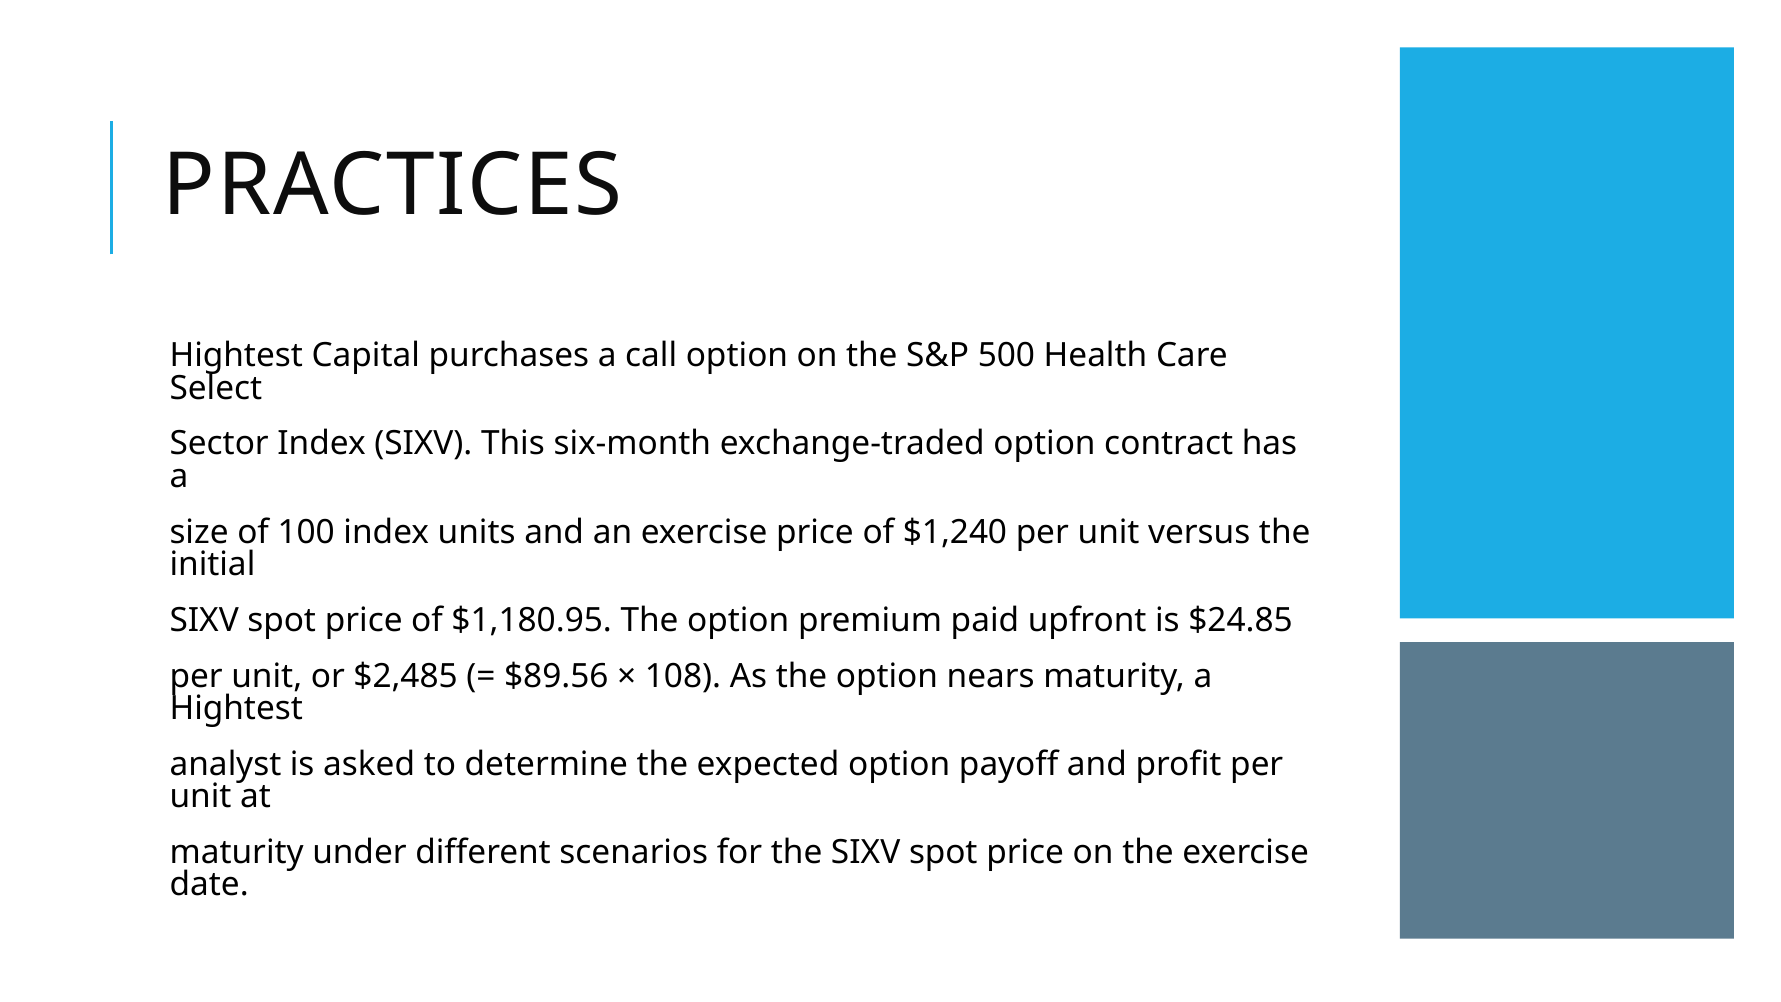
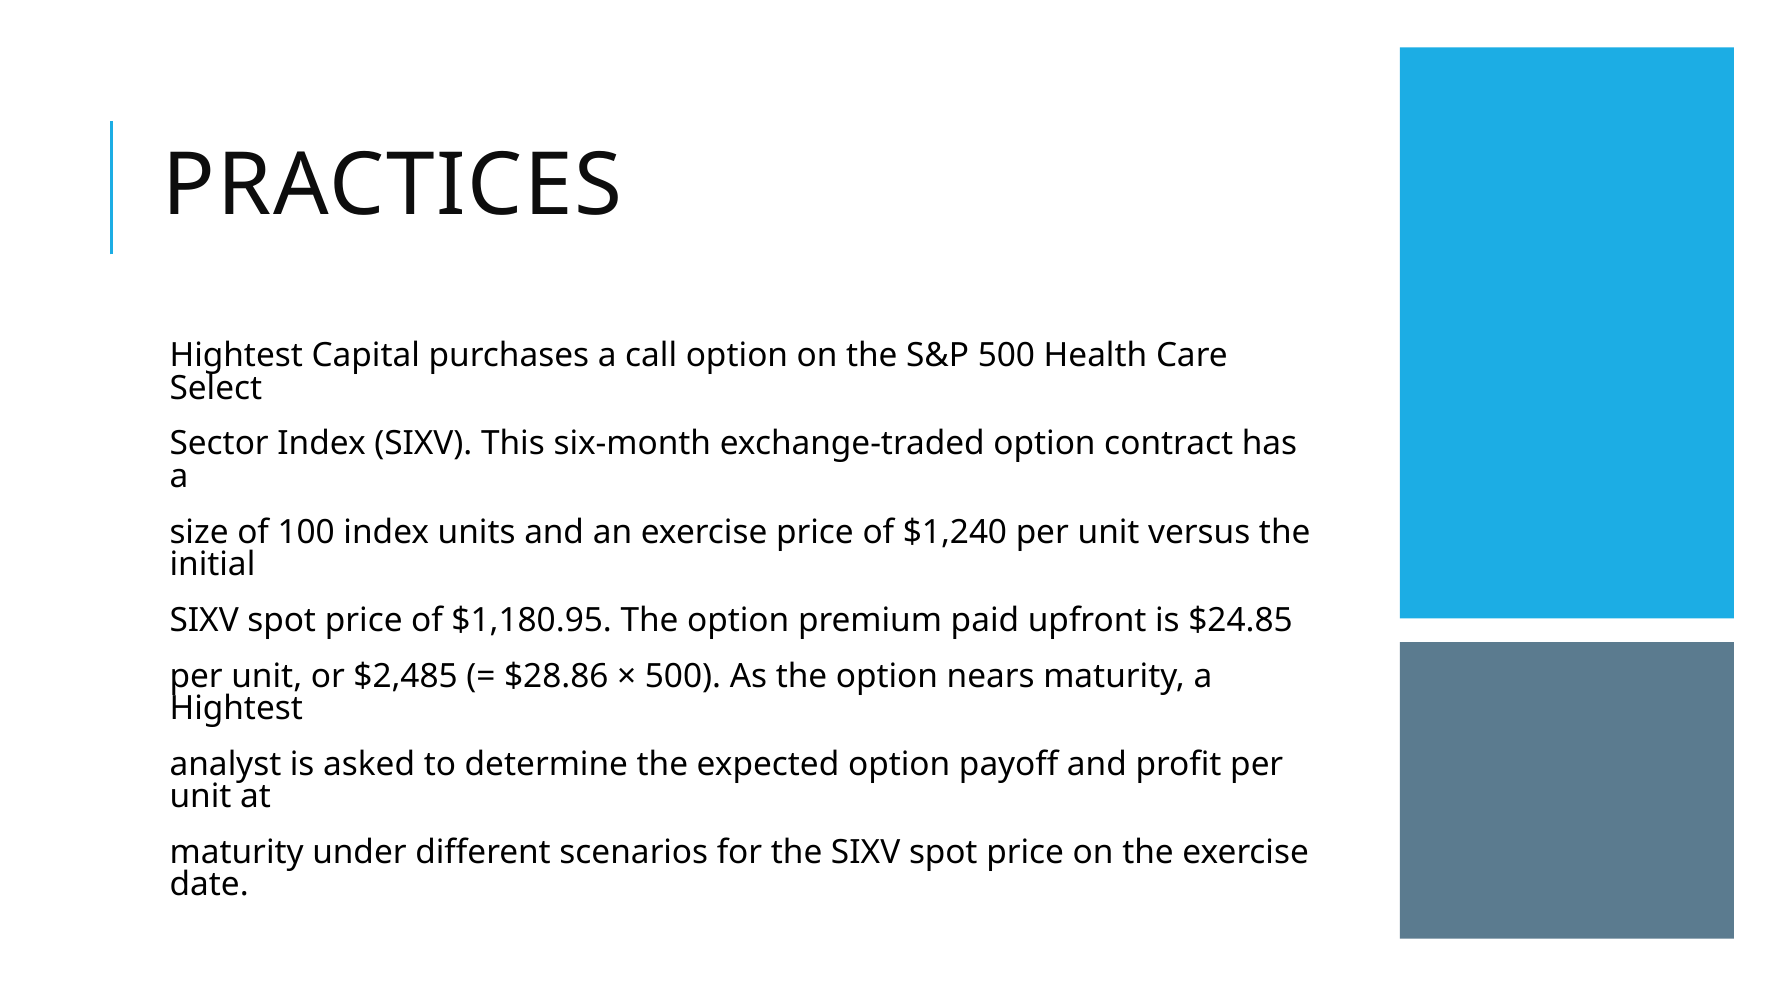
$89.56: $89.56 -> $28.86 (556, 676)
108: 108 -> 500 (683, 676)
